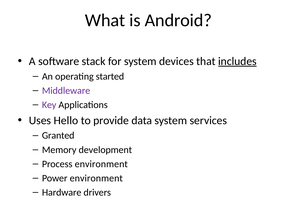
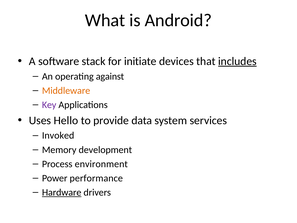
for system: system -> initiate (140, 61)
started: started -> against (110, 76)
Middleware colour: purple -> orange (66, 90)
Granted: Granted -> Invoked (58, 135)
Power environment: environment -> performance (96, 178)
Hardware underline: none -> present (62, 192)
